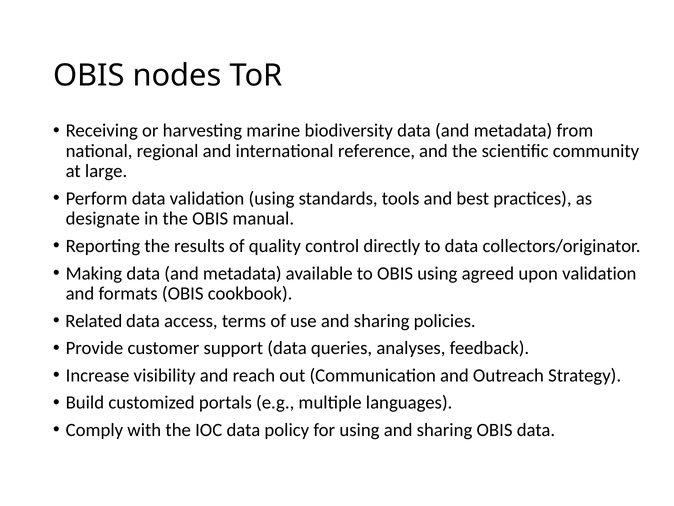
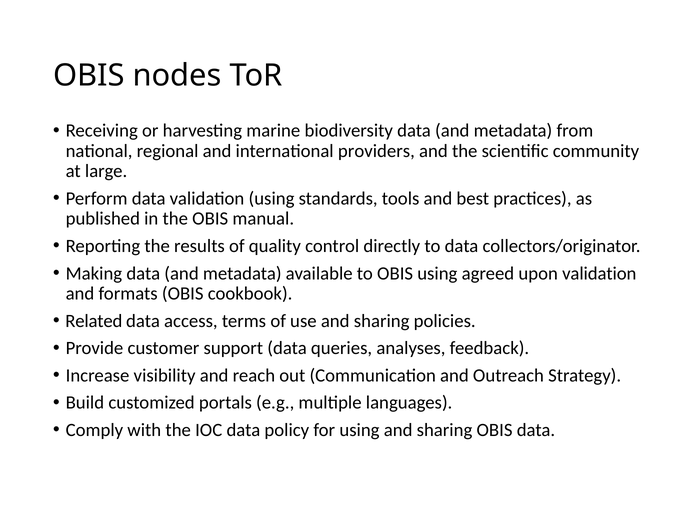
reference: reference -> providers (376, 151)
designate: designate -> published (103, 219)
